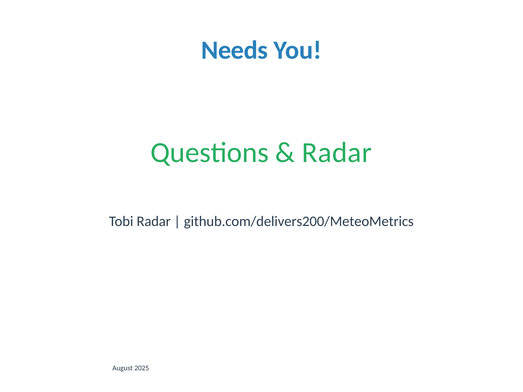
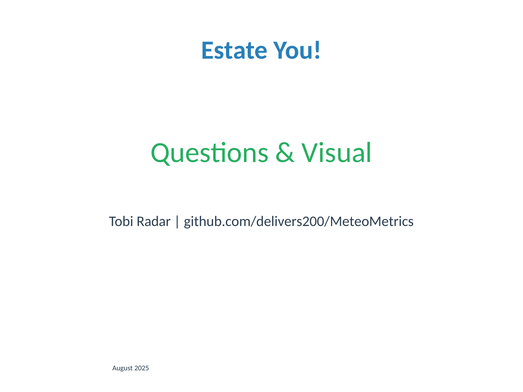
Needs: Needs -> Estate (235, 50)
Radar: Radar -> Visual (337, 153)
